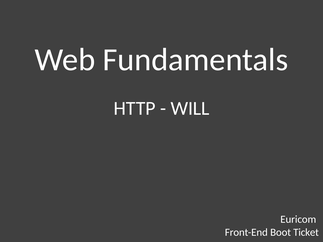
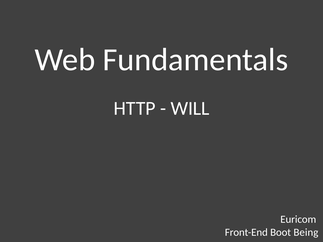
Ticket: Ticket -> Being (306, 233)
